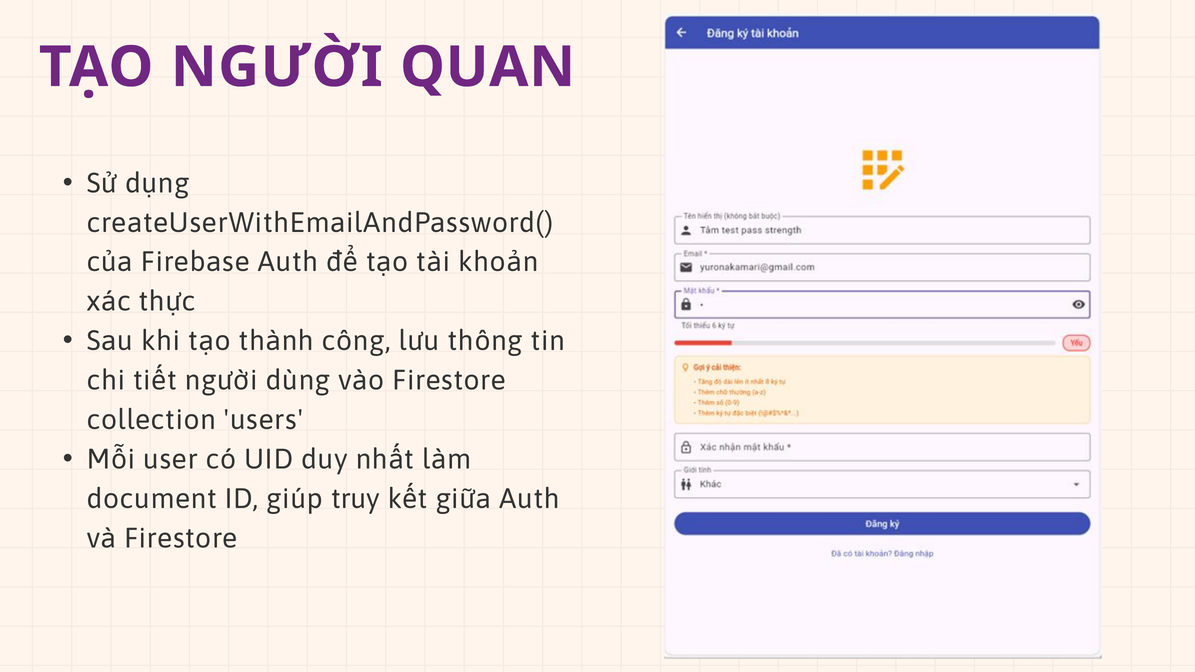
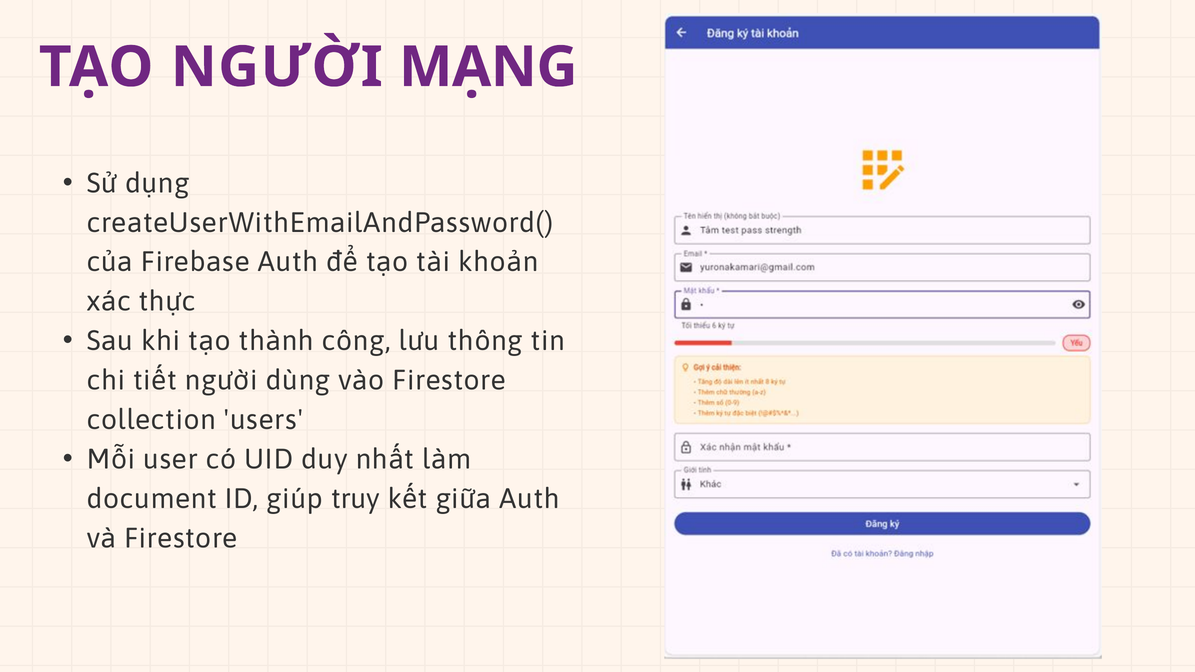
QUAN: QUAN -> MẠNG (488, 67)
